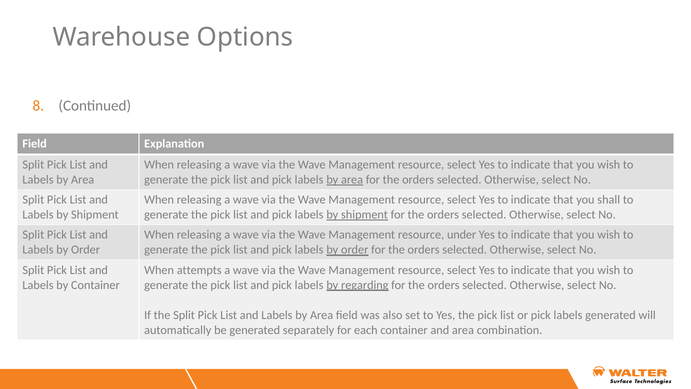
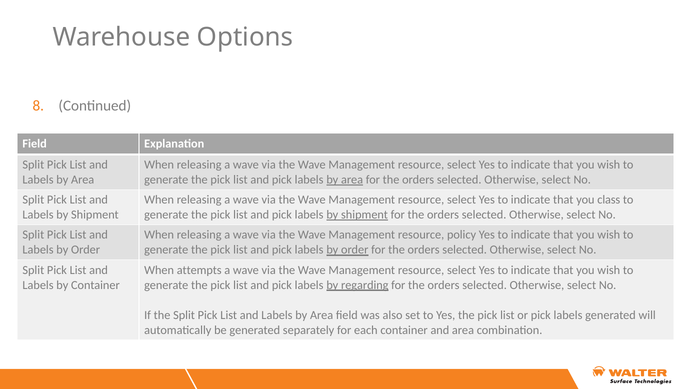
shall: shall -> class (609, 200)
under: under -> policy (462, 235)
